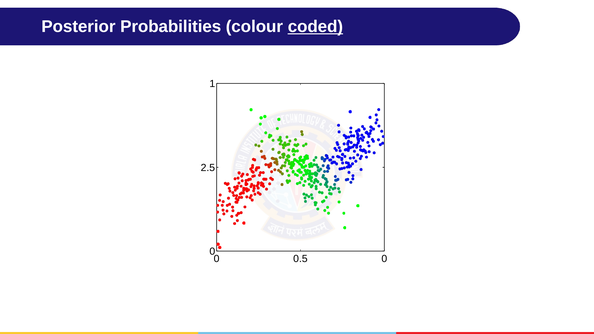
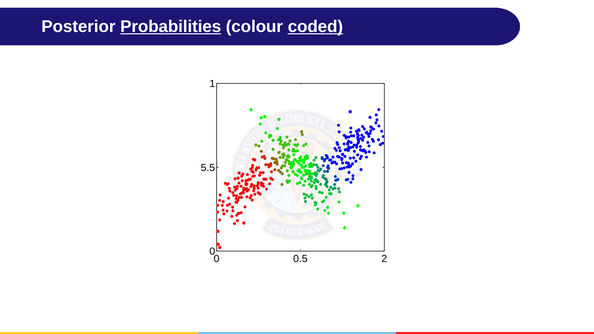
Probabilities underline: none -> present (171, 27)
2.5: 2.5 -> 5.5 (208, 168)
0.5 0: 0 -> 2 (384, 259)
